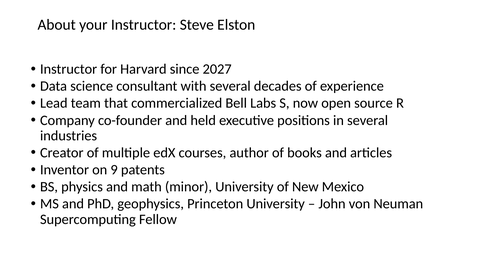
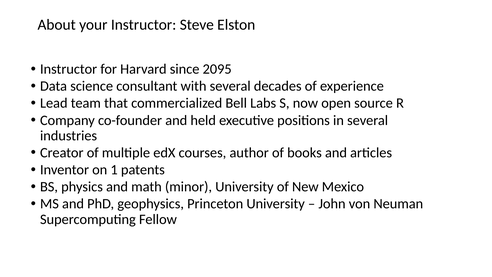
2027: 2027 -> 2095 (217, 69)
9: 9 -> 1 (114, 170)
